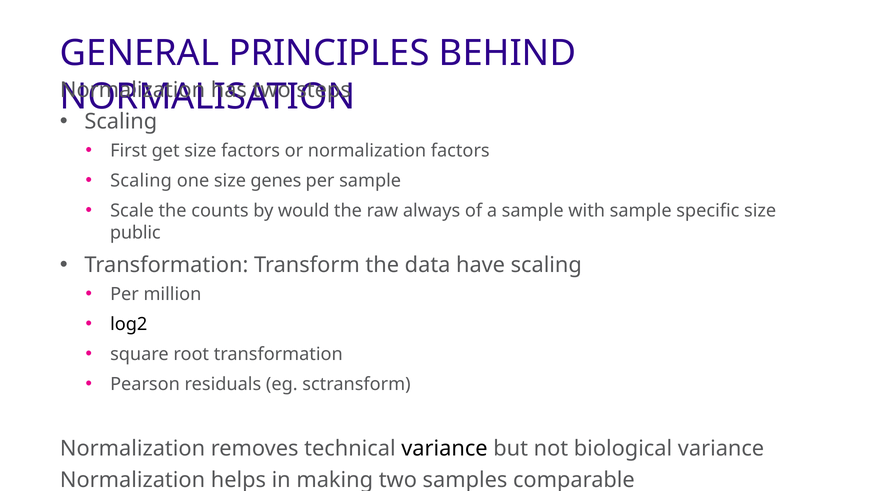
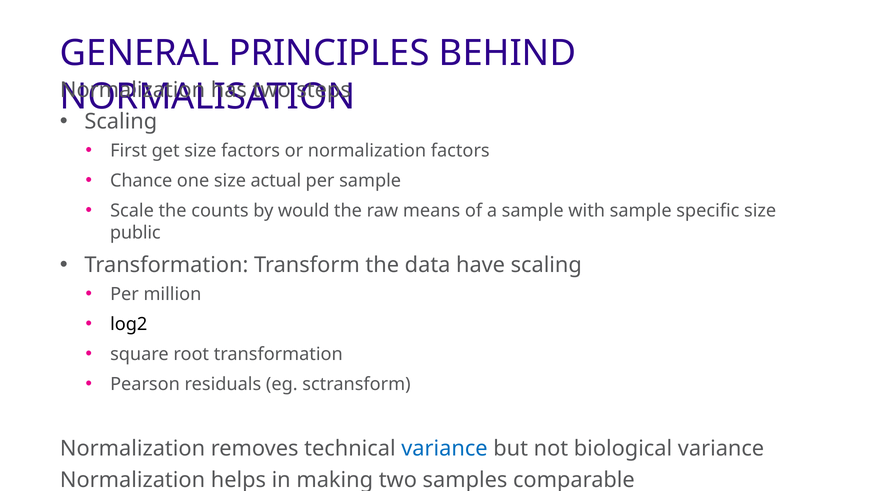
Scaling: Scaling -> Chance (141, 181)
genes: genes -> actual (276, 181)
always: always -> means (432, 211)
variance colour: black -> blue (444, 448)
